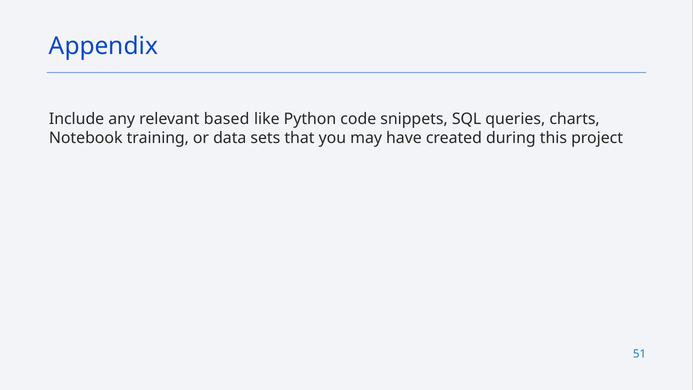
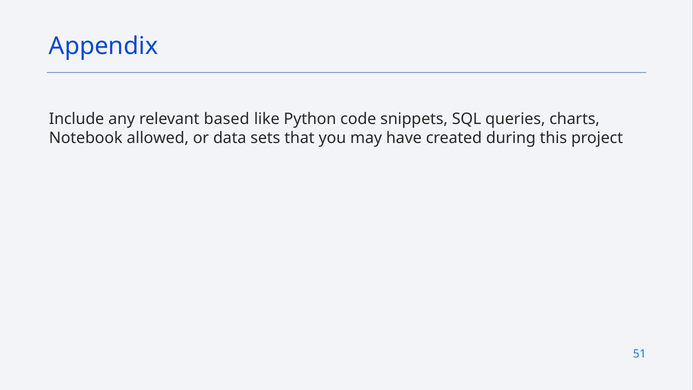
training: training -> allowed (158, 138)
